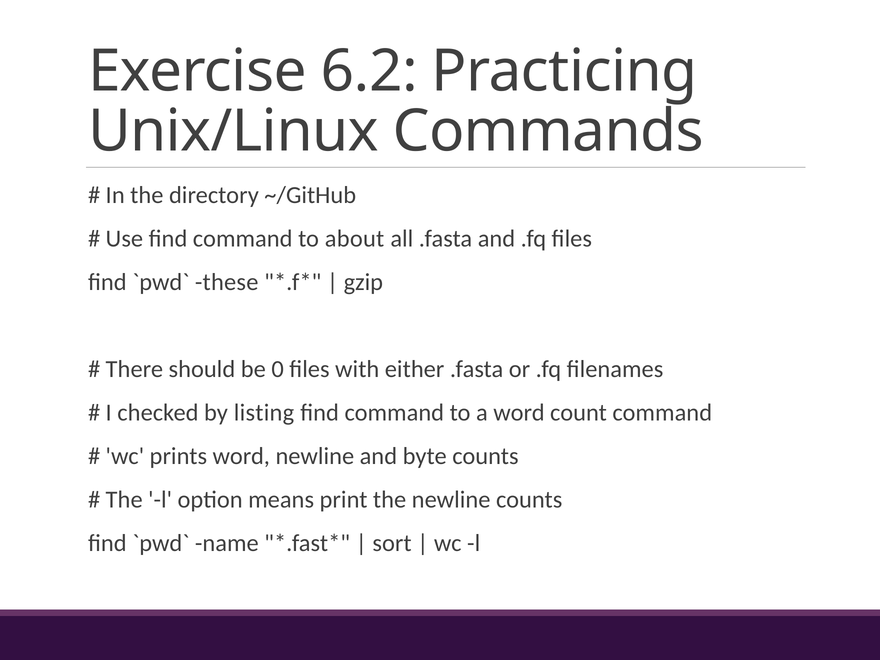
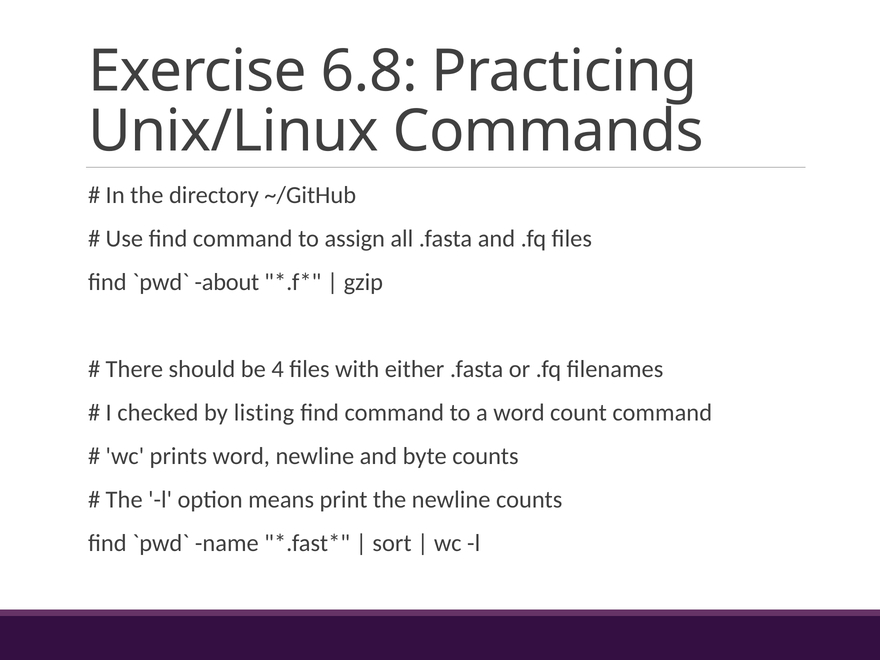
6.2: 6.2 -> 6.8 (369, 72)
about: about -> assign (355, 239)
these: these -> about (227, 282)
0: 0 -> 4 (278, 369)
